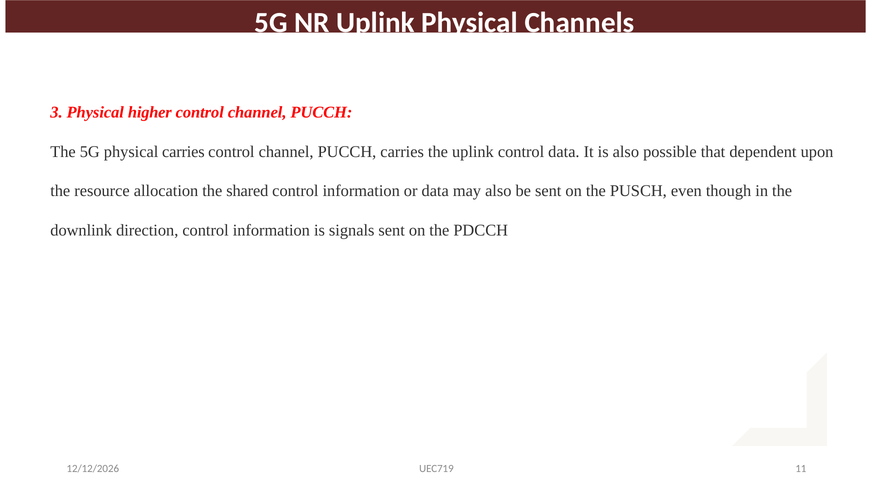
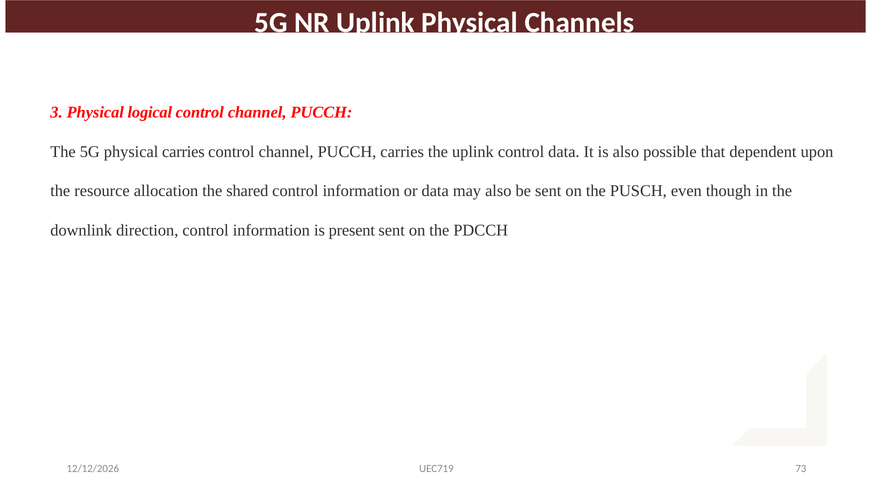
higher: higher -> logical (150, 112)
signals: signals -> present (352, 230)
11: 11 -> 73 (801, 469)
